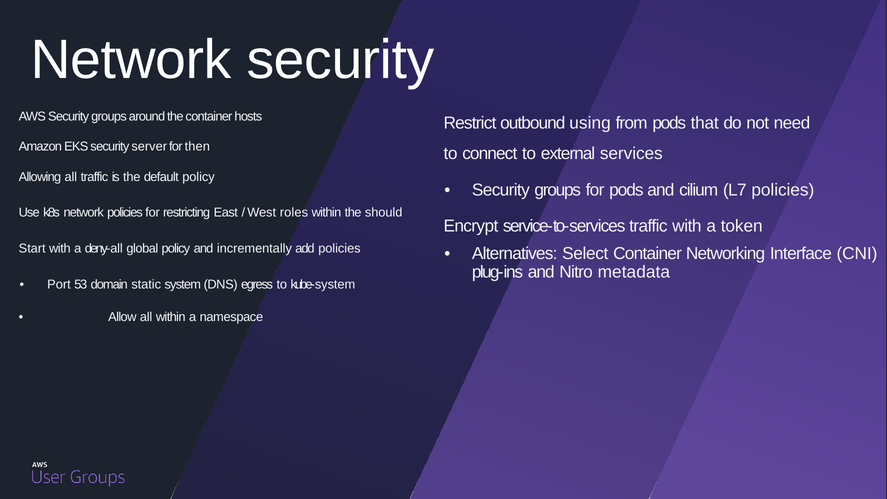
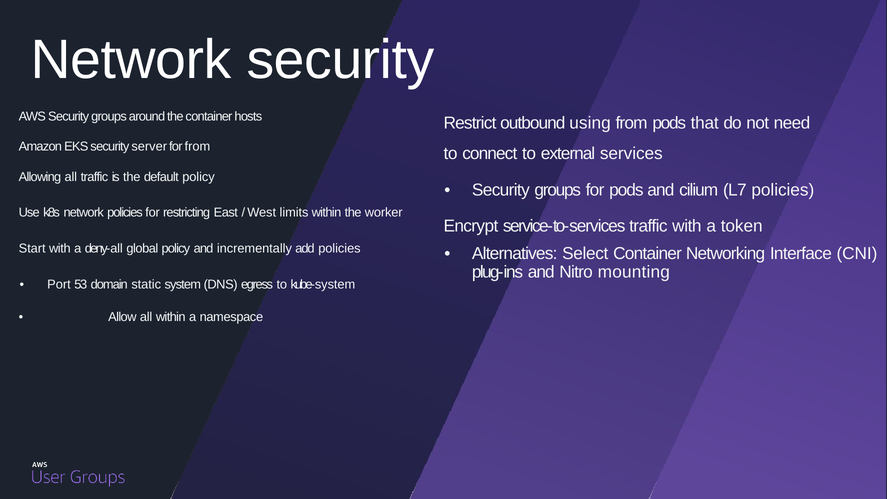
for then: then -> from (197, 147)
roles: roles -> limits (294, 212)
should: should -> worker (384, 212)
metadata: metadata -> mounting (634, 272)
